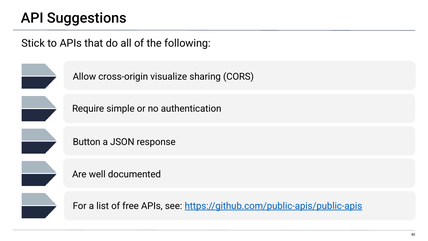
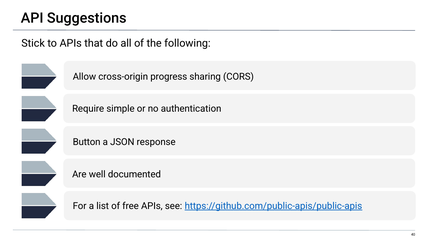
visualize: visualize -> progress (169, 77)
